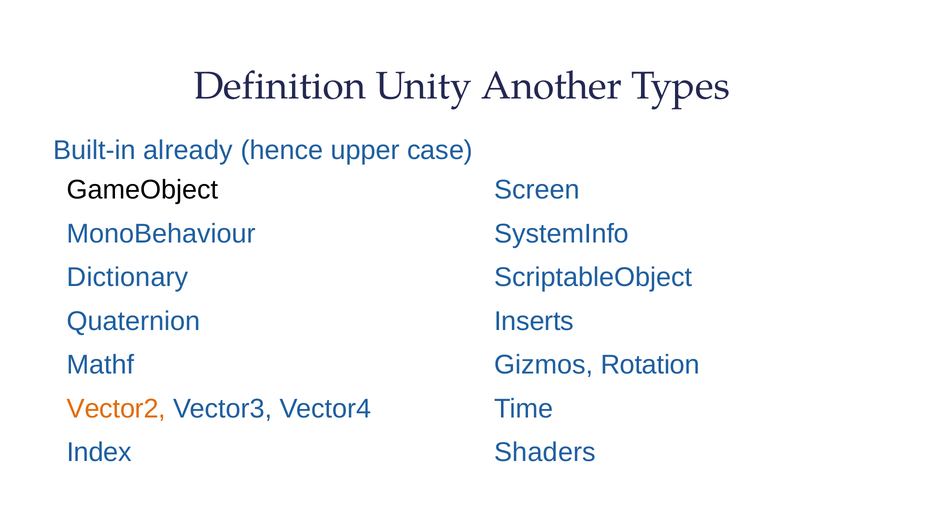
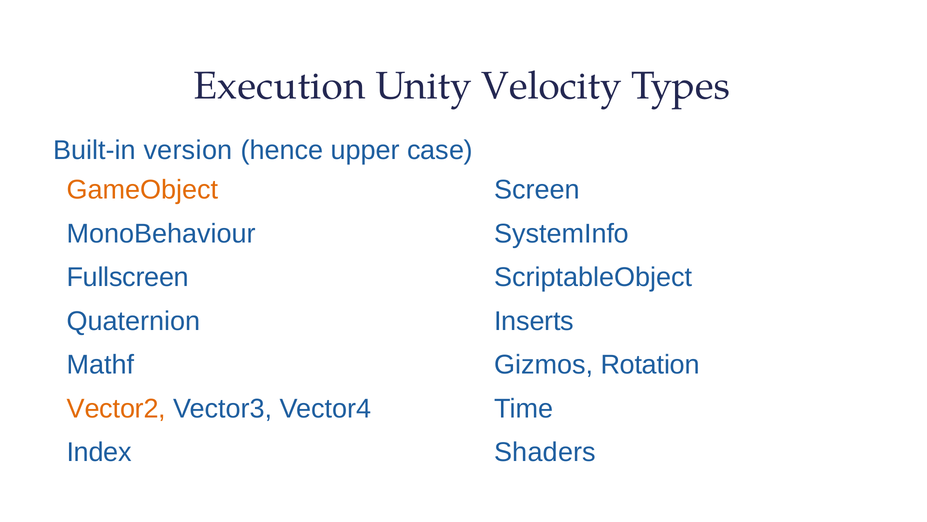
Definition: Definition -> Execution (280, 86)
Another: Another -> Velocity (552, 86)
already: already -> version (188, 150)
GameObject colour: black -> orange (143, 190)
Dictionary: Dictionary -> Fullscreen (128, 277)
